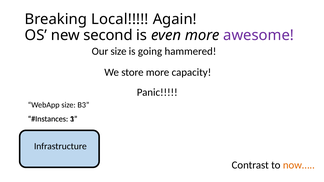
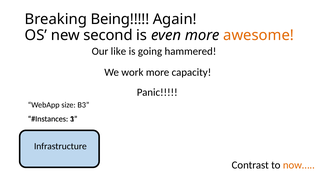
Local: Local -> Being (120, 19)
awesome colour: purple -> orange (259, 35)
Our size: size -> like (118, 51)
store: store -> work (132, 72)
